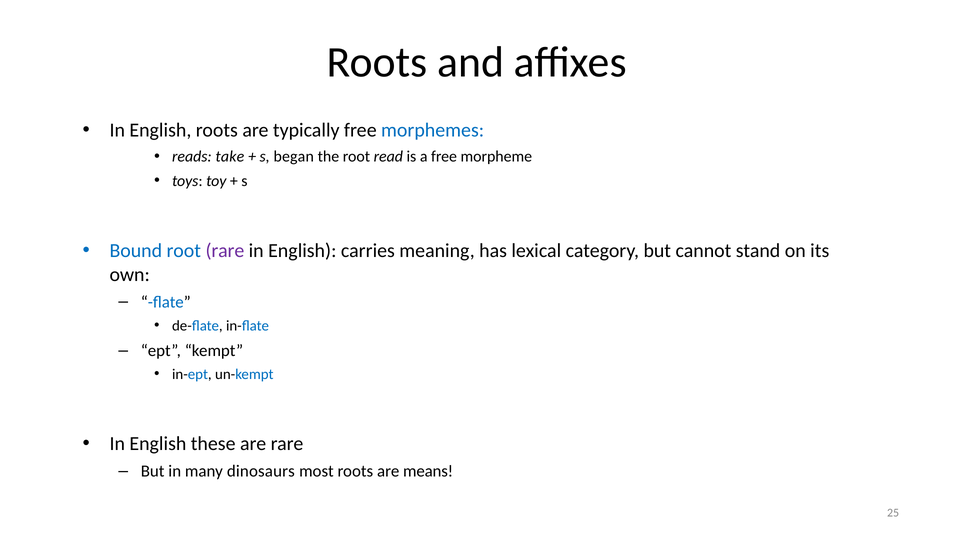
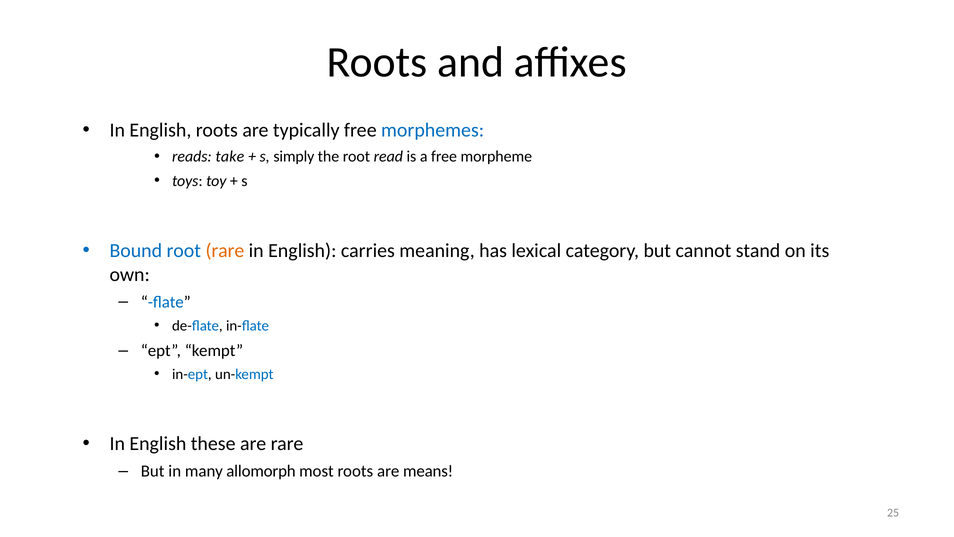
began: began -> simply (294, 156)
rare colour: purple -> orange (225, 251)
dinosaurs: dinosaurs -> allomorph (261, 471)
